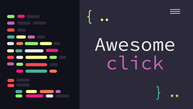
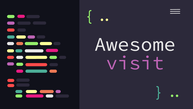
click: click -> visit (135, 63)
